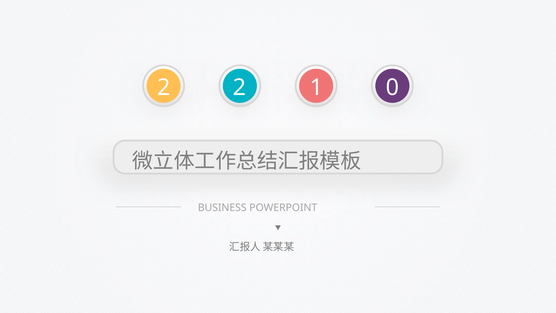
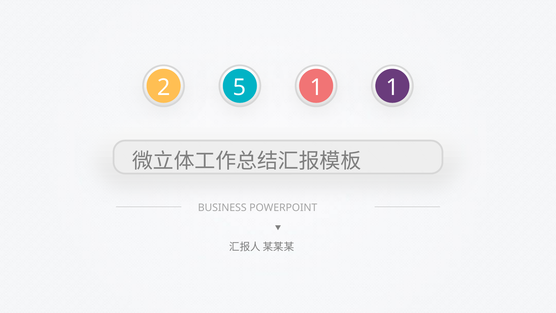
2 2: 2 -> 5 (239, 87)
1 0: 0 -> 1 (392, 87)
